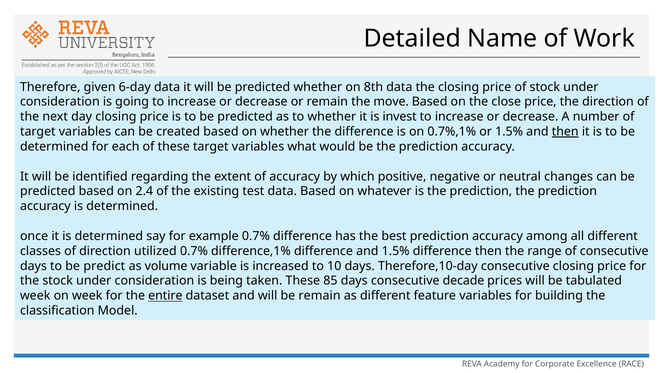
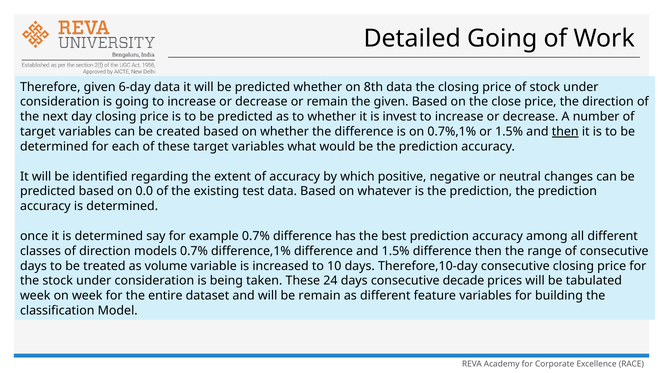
Detailed Name: Name -> Going (502, 39)
the move: move -> given (391, 102)
2.4: 2.4 -> 0.0 (144, 191)
utilized: utilized -> models (155, 251)
predict: predict -> treated (104, 266)
85: 85 -> 24 (330, 281)
entire underline: present -> none (165, 296)
